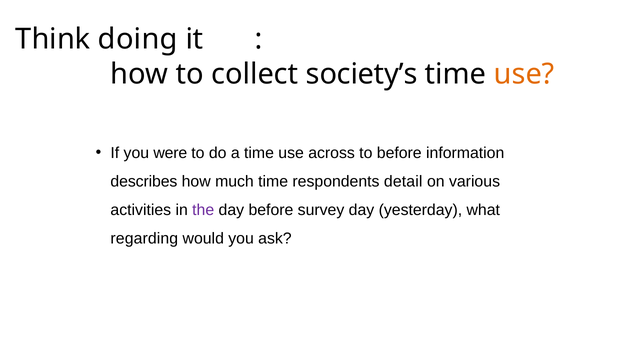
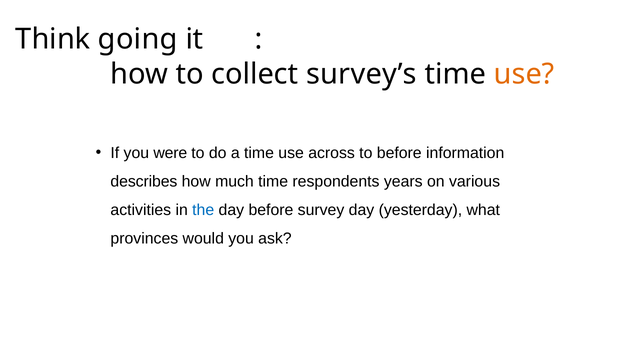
doing: doing -> going (138, 39)
society’s: society’s -> survey’s (361, 74)
detail: detail -> years (403, 181)
the colour: purple -> blue (203, 210)
regarding: regarding -> provinces (144, 238)
